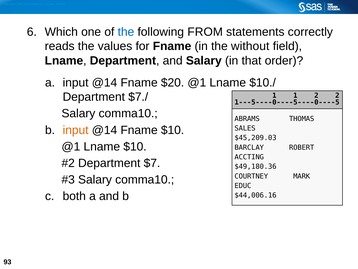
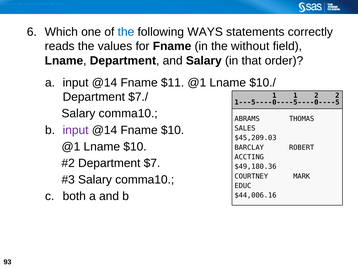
FROM: FROM -> WAYS (205, 32)
$20: $20 -> $11 (173, 83)
input colour: orange -> purple (76, 130)
